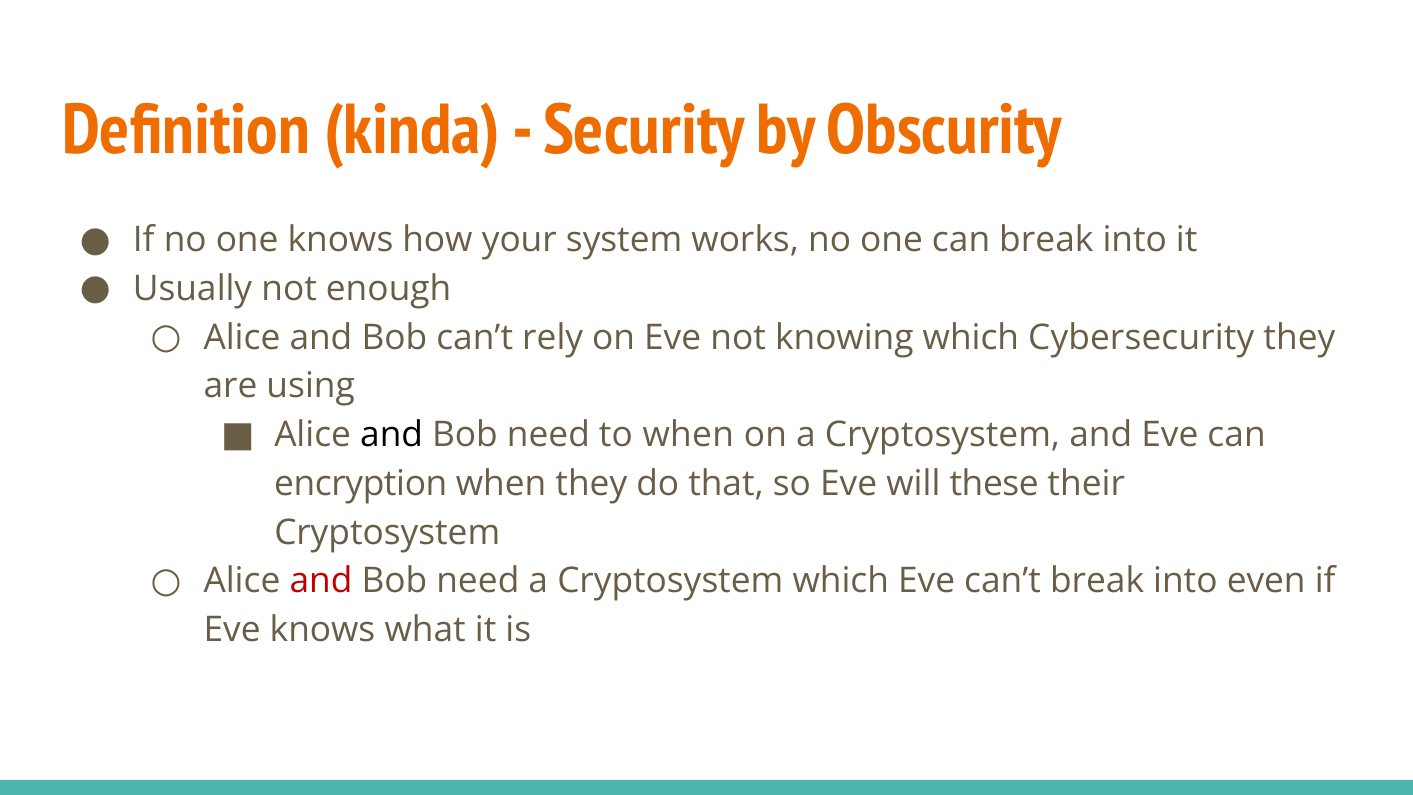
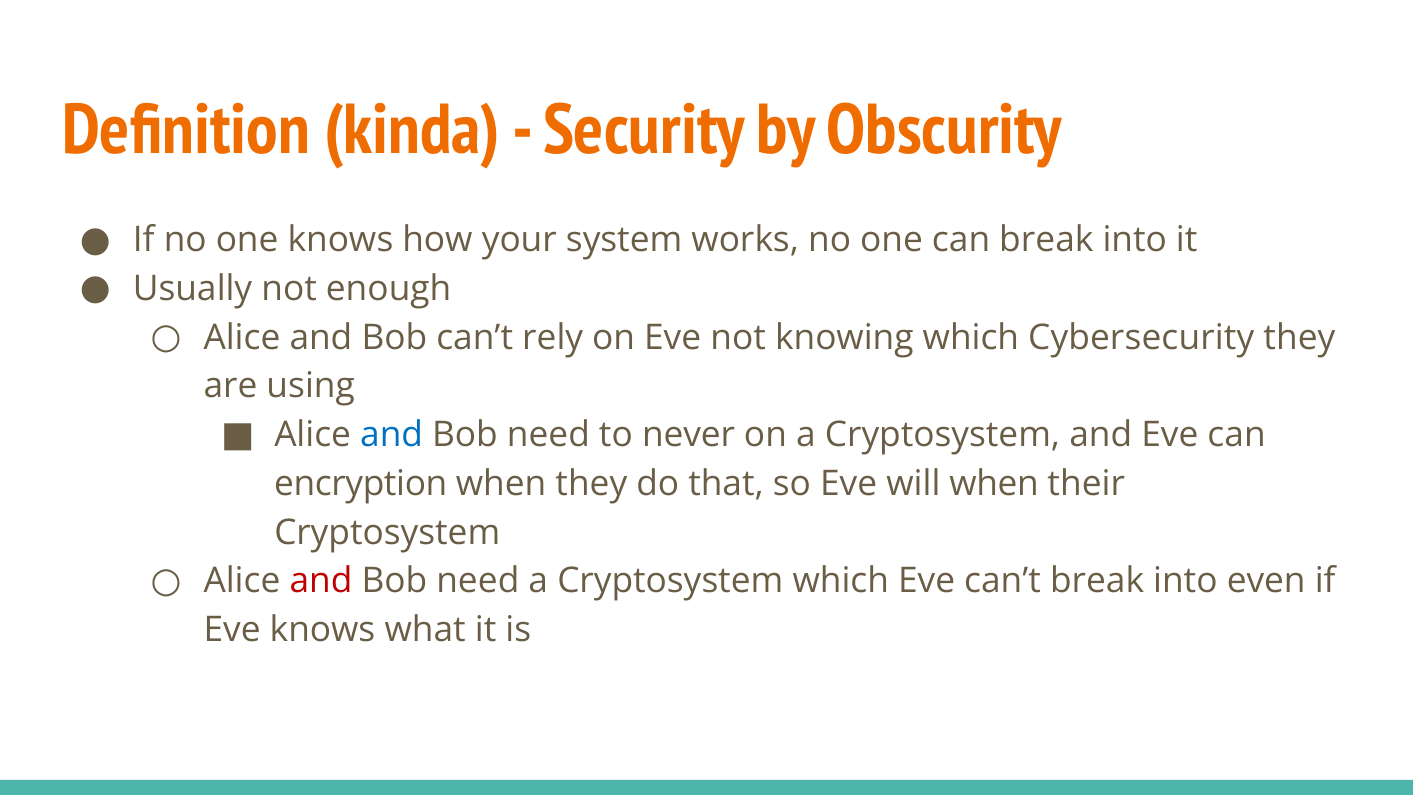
and colour: black -> blue (392, 435)
to when: when -> never (688, 435)
will these: these -> when (994, 484)
